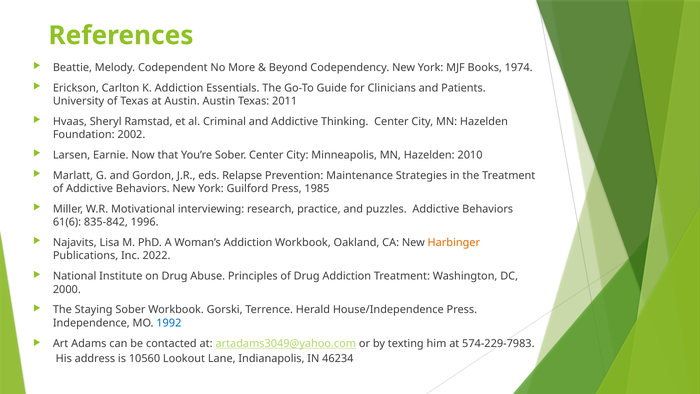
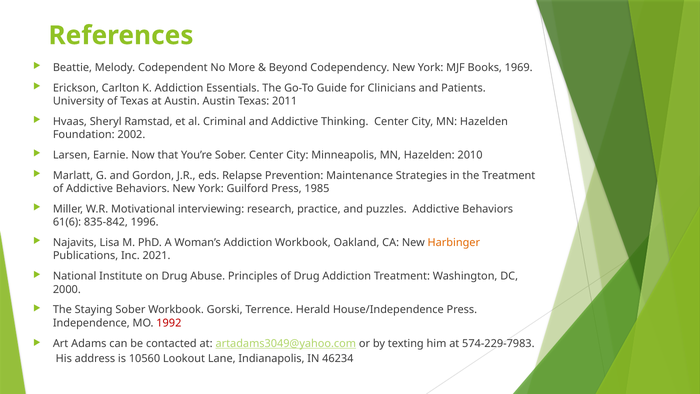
1974: 1974 -> 1969 (519, 68)
2022: 2022 -> 2021 (157, 256)
1992 colour: blue -> red (169, 323)
